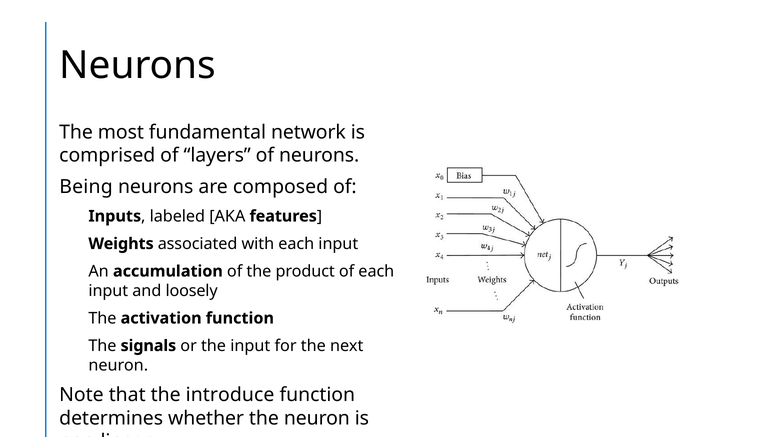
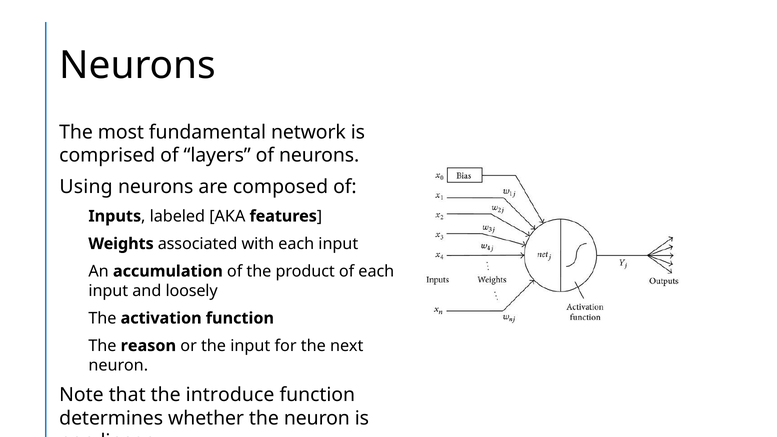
Being: Being -> Using (86, 187)
signals: signals -> reason (148, 346)
